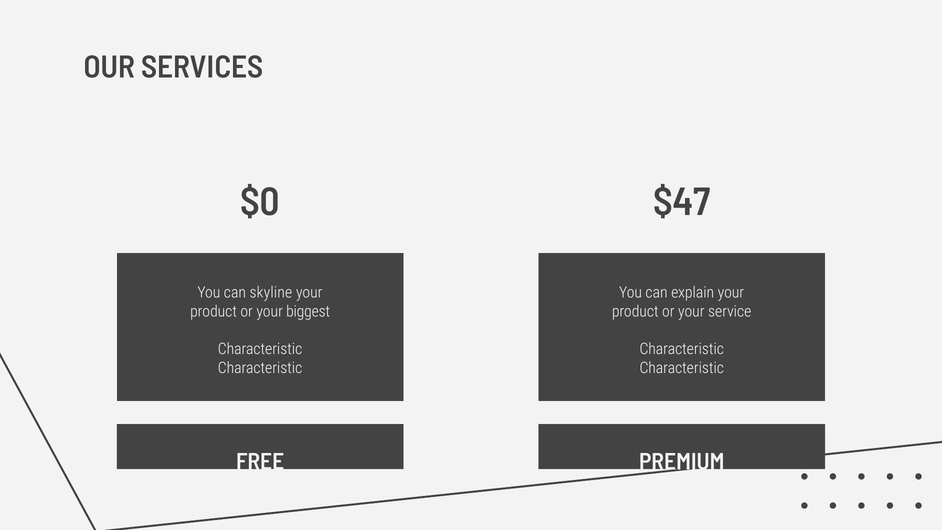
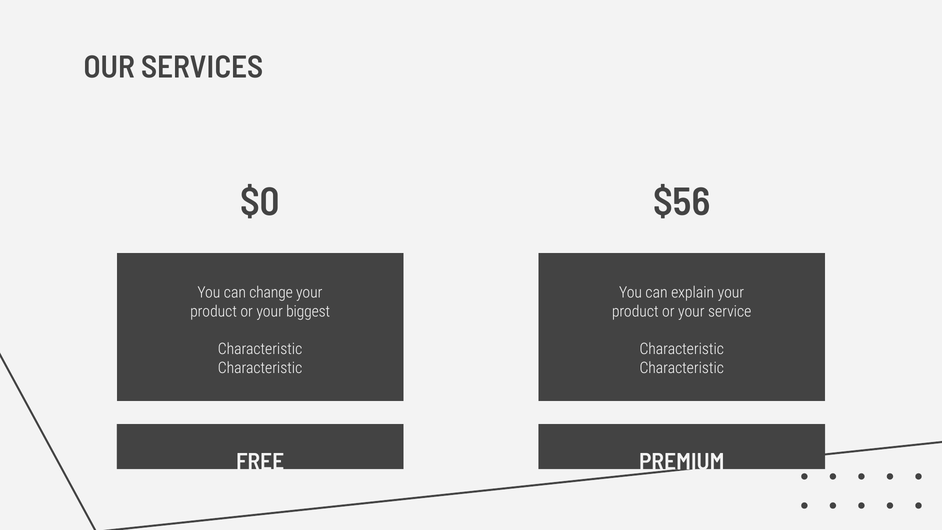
$47: $47 -> $56 (682, 202)
skyline: skyline -> change (271, 293)
